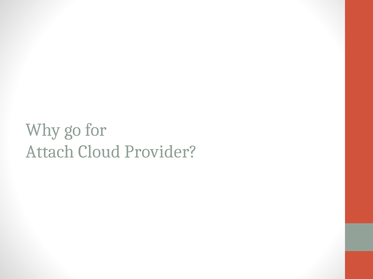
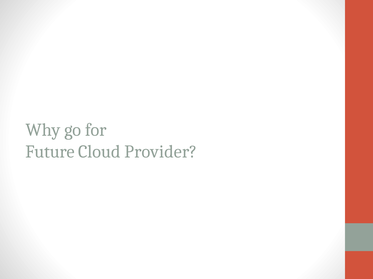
Attach: Attach -> Future (50, 152)
